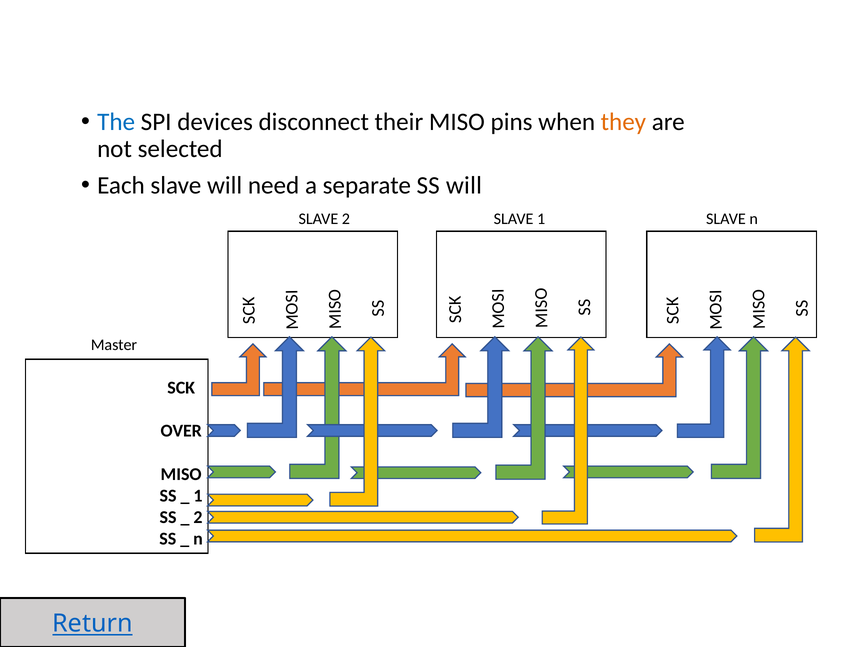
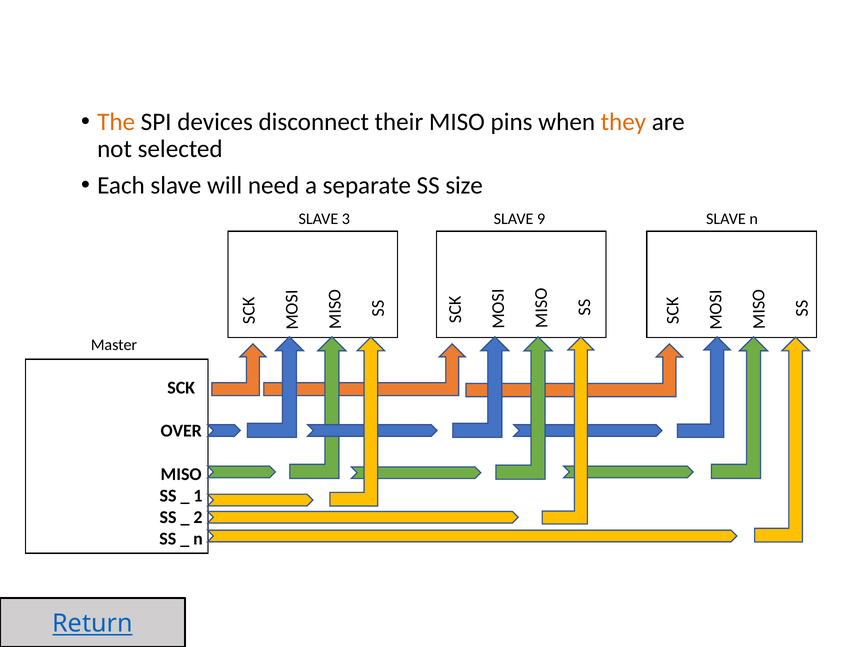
The colour: blue -> orange (116, 122)
SS will: will -> size (464, 185)
SLAVE 2: 2 -> 3 (346, 219)
SLAVE 1: 1 -> 9 (541, 219)
